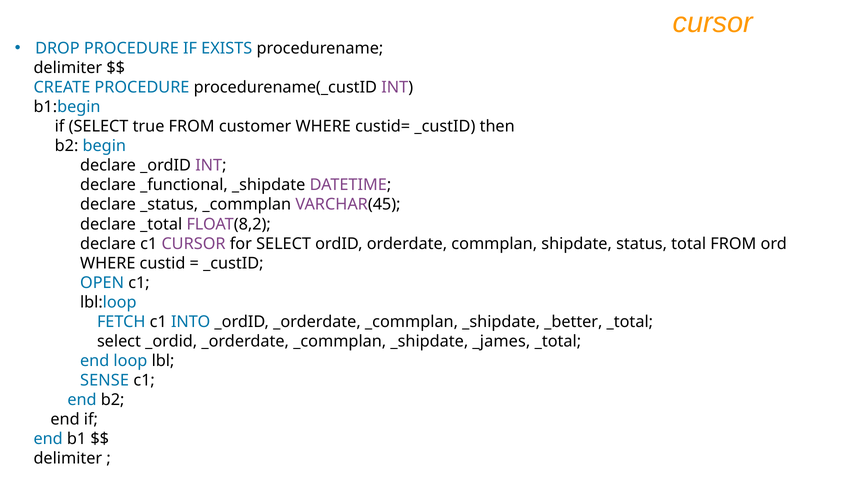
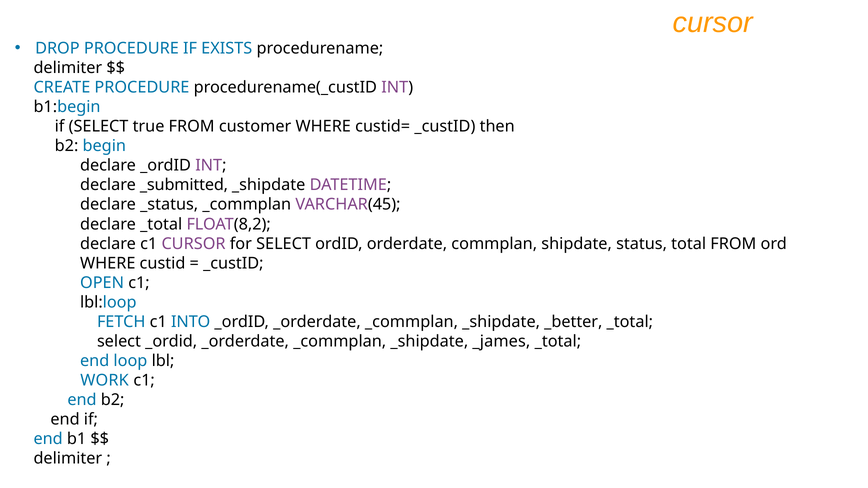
_functional: _functional -> _submitted (184, 185)
SENSE: SENSE -> WORK (105, 380)
